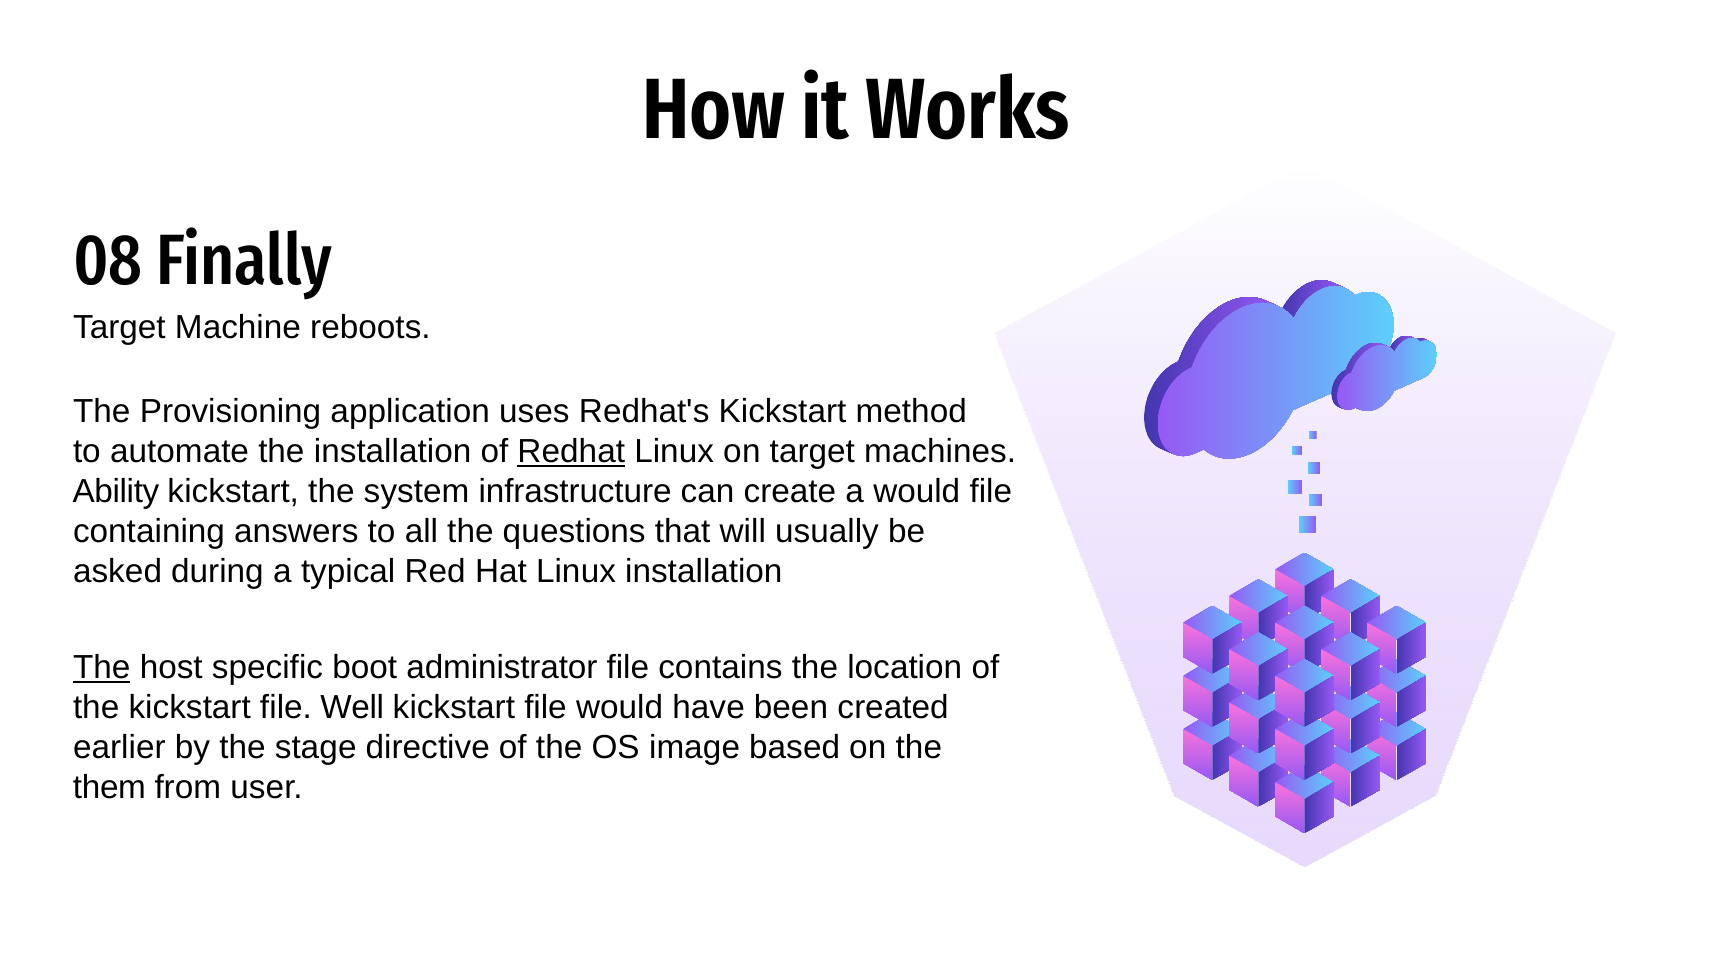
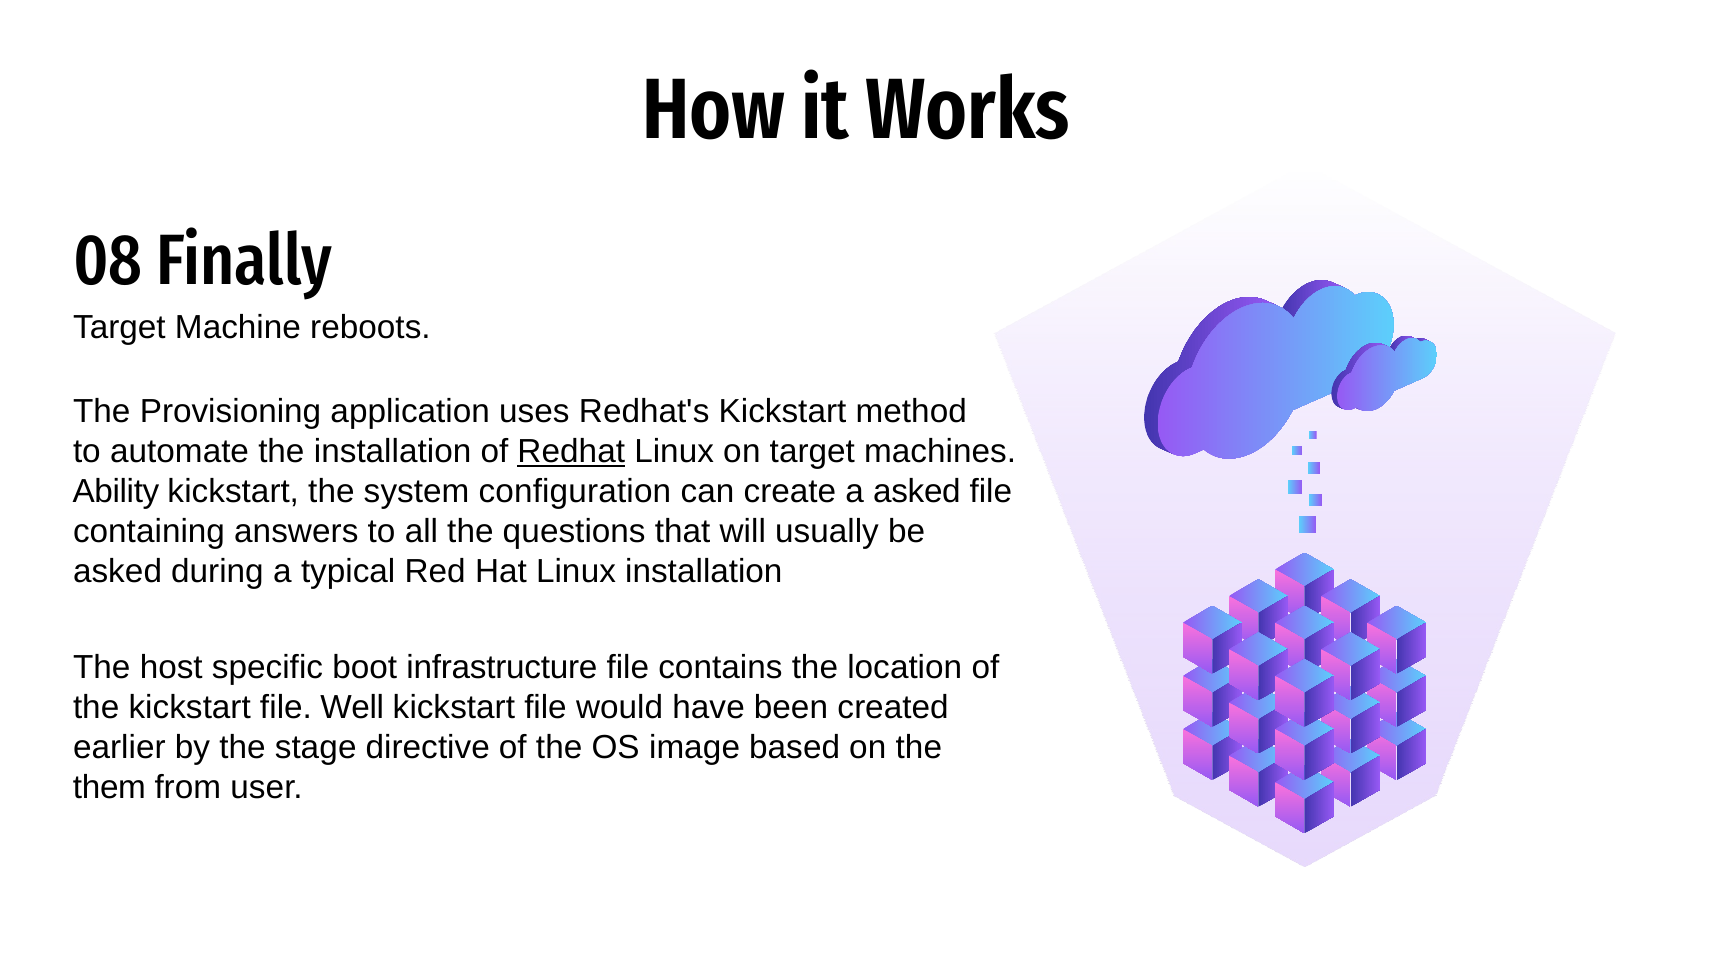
infrastructure: infrastructure -> configuration (575, 491)
a would: would -> asked (917, 491)
The underline: present -> none (102, 667)
administrator: administrator -> infrastructure (502, 667)
